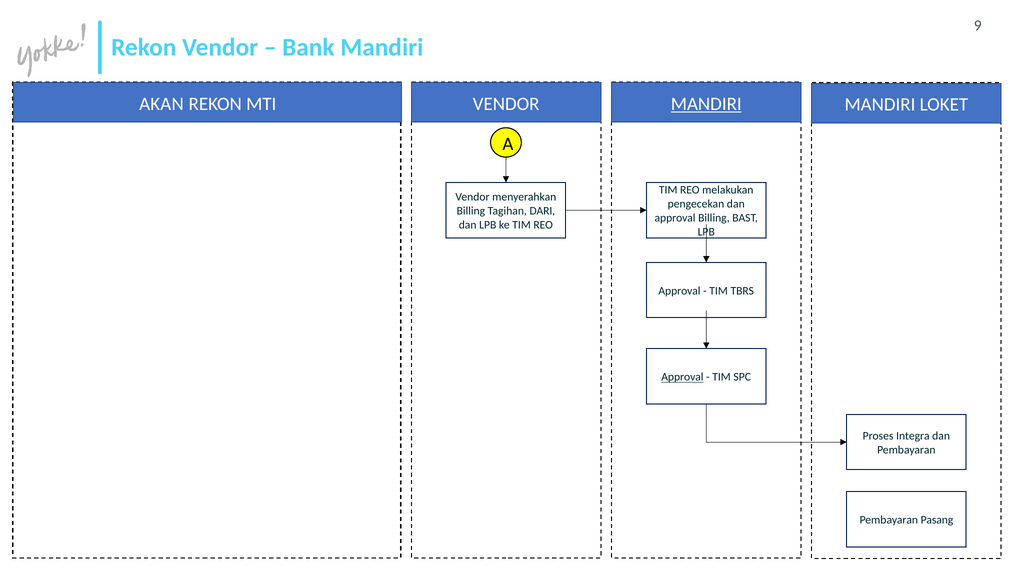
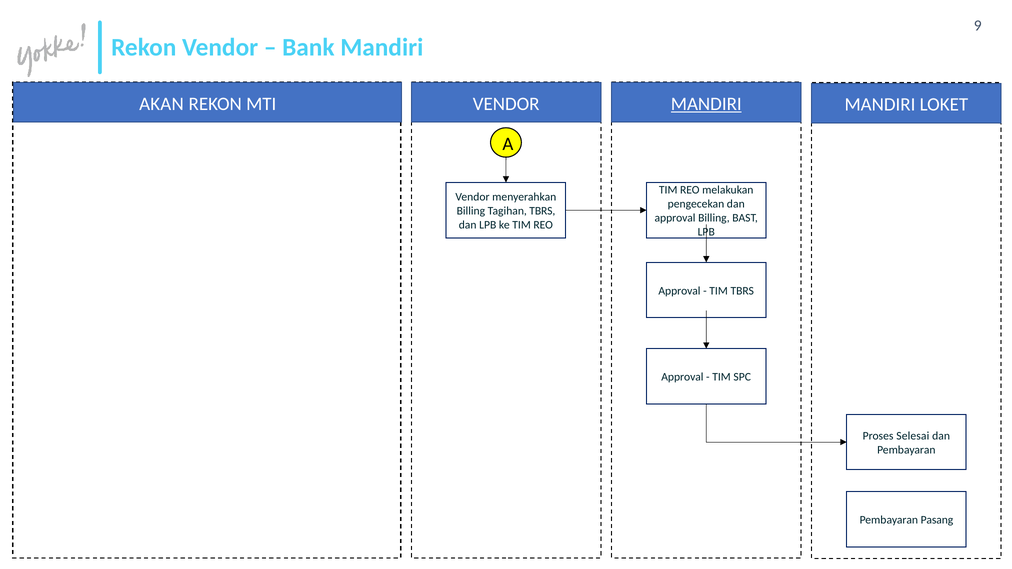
Tagihan DARI: DARI -> TBRS (542, 211)
Approval underline: present -> none (682, 377)
Integra: Integra -> Selesai (913, 436)
